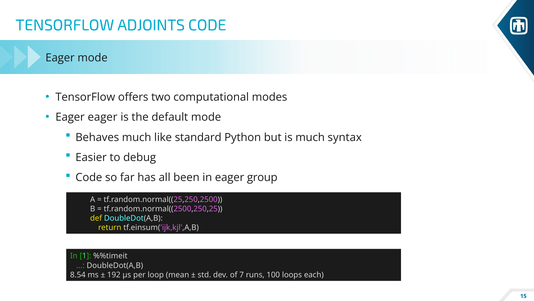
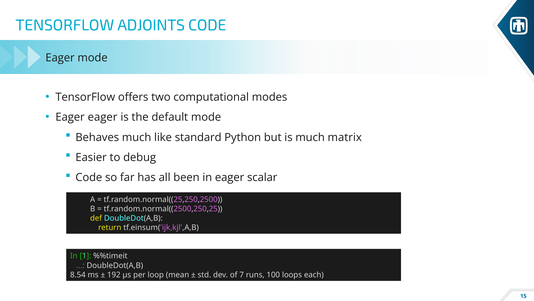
syntax: syntax -> matrix (345, 137)
group: group -> scalar (262, 177)
